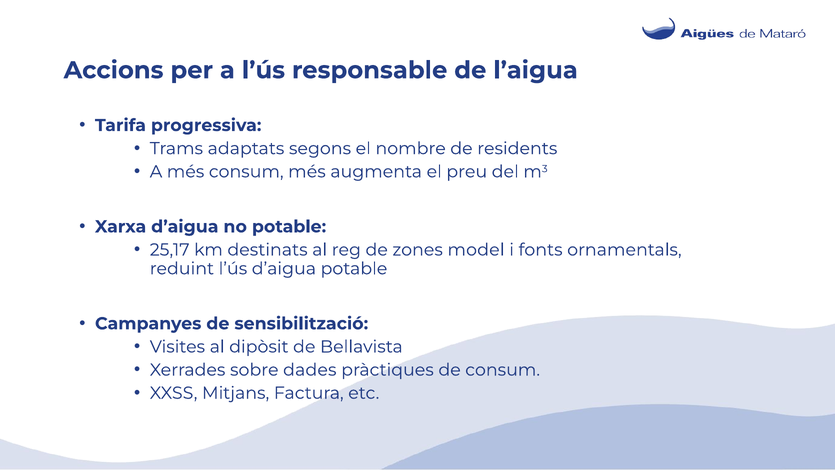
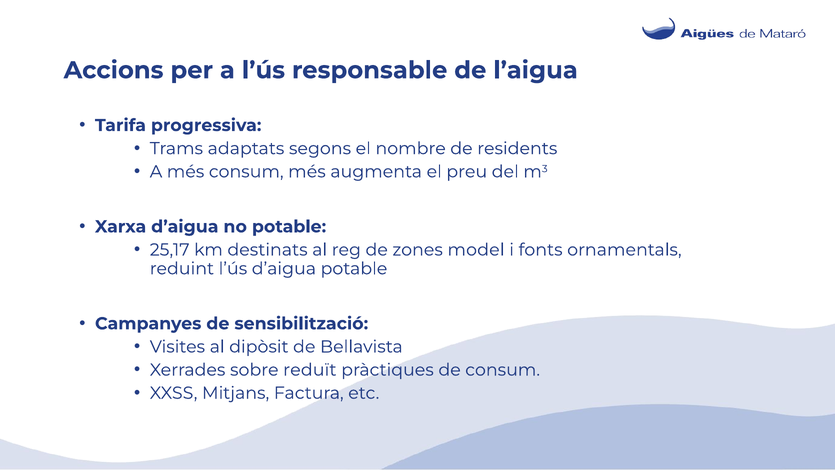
dades: dades -> reduït (310, 370)
